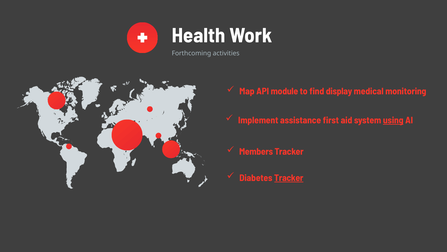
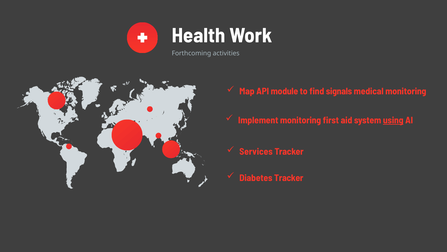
display: display -> signals (339, 91)
Implement assistance: assistance -> monitoring (301, 120)
Members: Members -> Services (256, 152)
Tracker underline: present -> none (289, 178)
